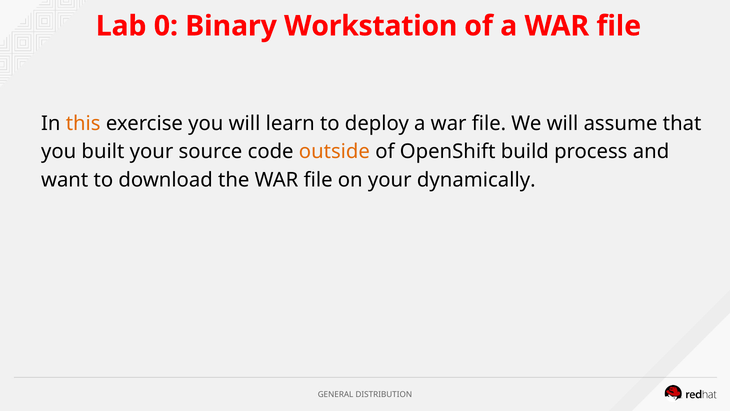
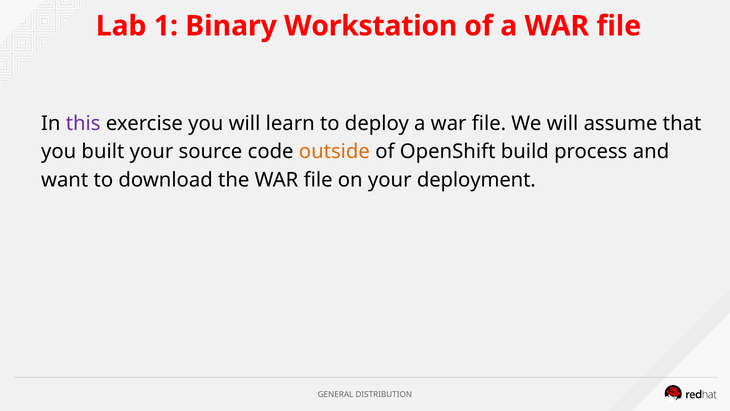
0: 0 -> 1 (166, 26)
this colour: orange -> purple (83, 124)
dynamically: dynamically -> deployment (476, 180)
